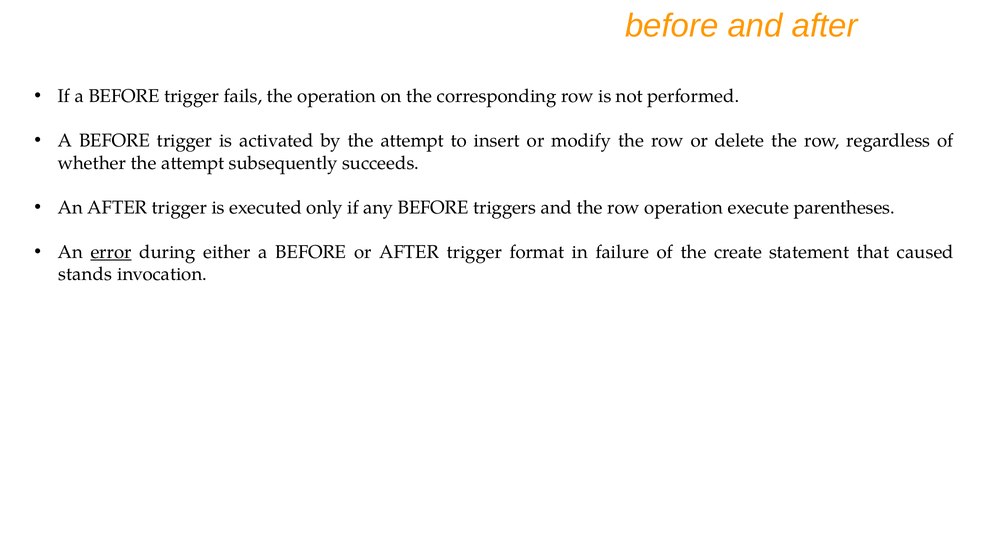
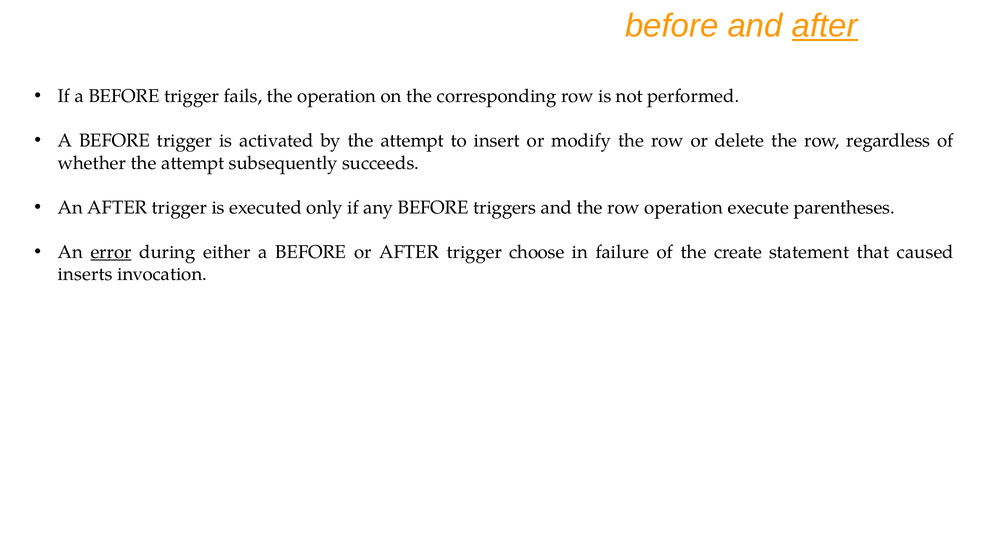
after underline: none -> present (825, 26)
format: format -> choose (537, 252)
stands: stands -> inserts (85, 274)
